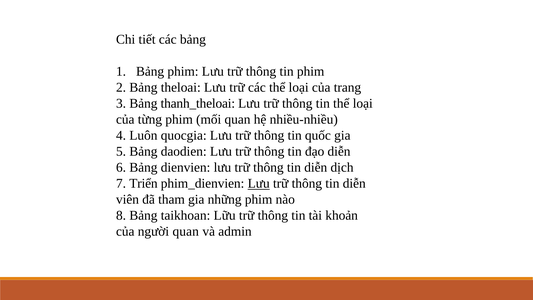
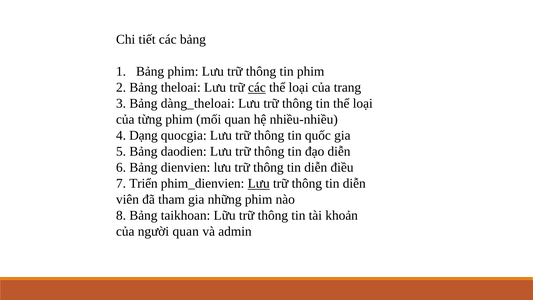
các underline: none -> present (257, 87)
thanh_theloai: thanh_theloai -> dàng_theloai (198, 103)
Luôn: Luôn -> Dạng (143, 135)
dịch: dịch -> điều (342, 167)
